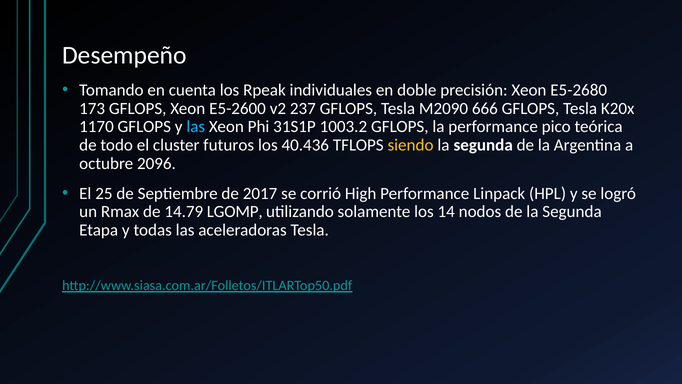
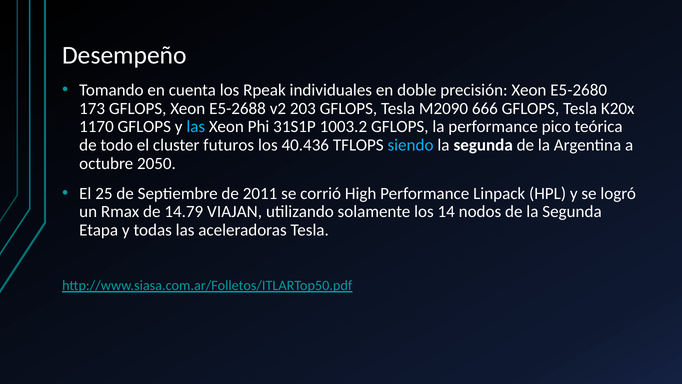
E5-2600: E5-2600 -> E5-2688 (238, 108)
237: 237 -> 203 (303, 108)
siendo colour: yellow -> light blue (411, 145)
2096: 2096 -> 2050 (156, 164)
2017: 2017 -> 2011 (260, 193)
LGOMP: LGOMP -> VIAJAN (235, 212)
